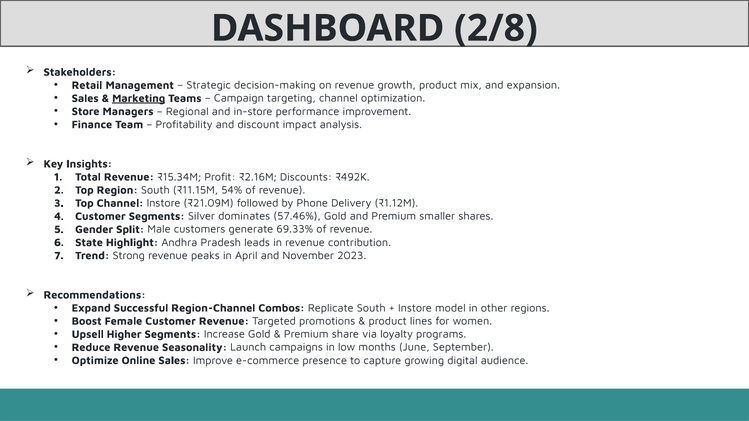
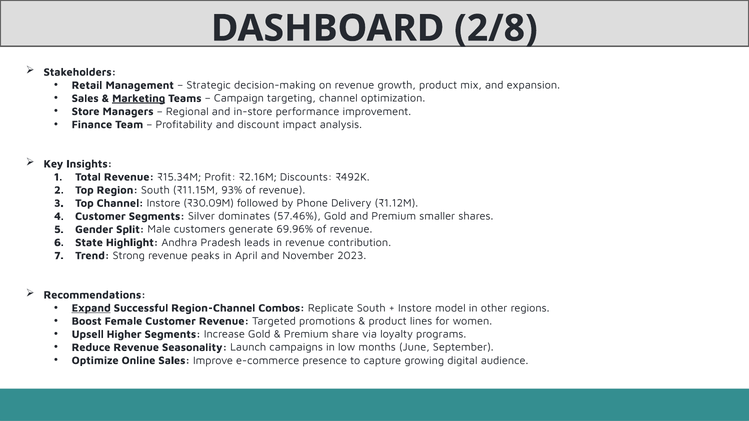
54%: 54% -> 93% (232, 190)
₹21.09M: ₹21.09M -> ₹30.09M (209, 203)
69.33%: 69.33% -> 69.96% (295, 230)
Expand underline: none -> present (91, 308)
